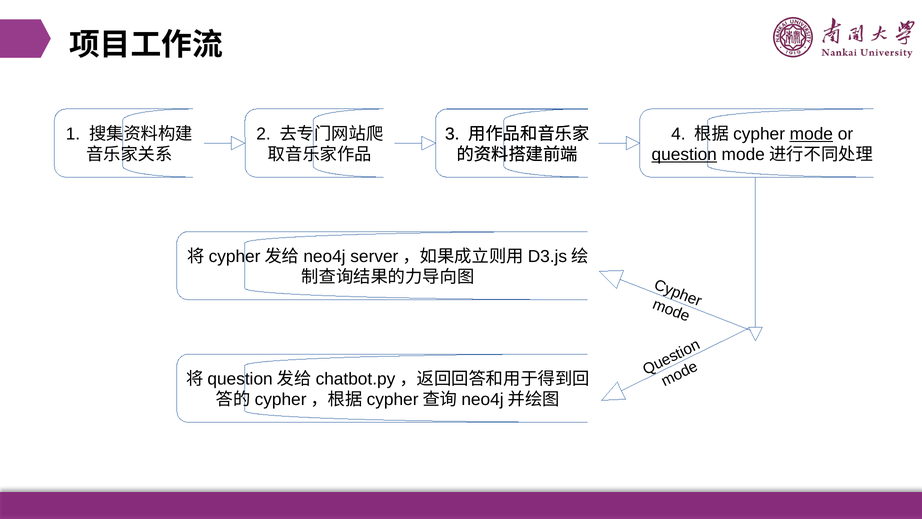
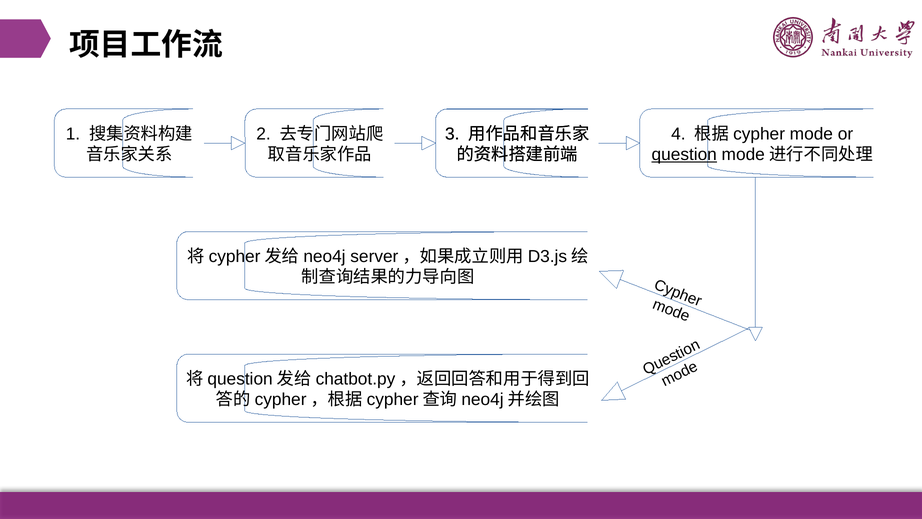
mode underline: present -> none (811, 134)
